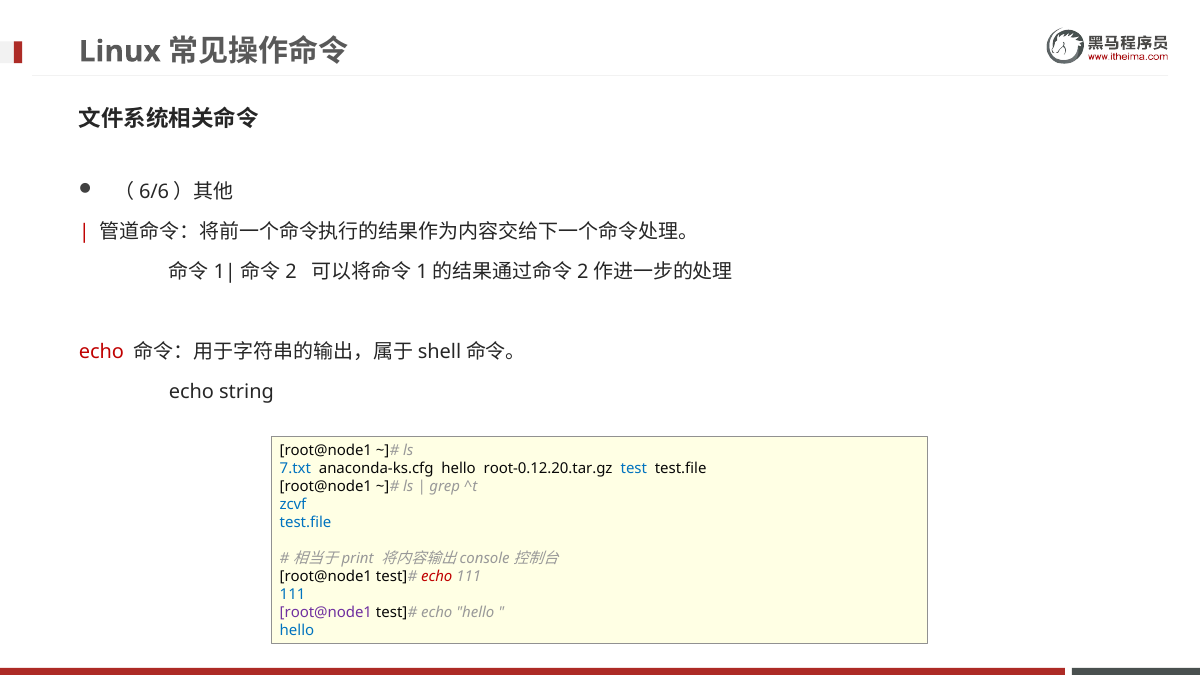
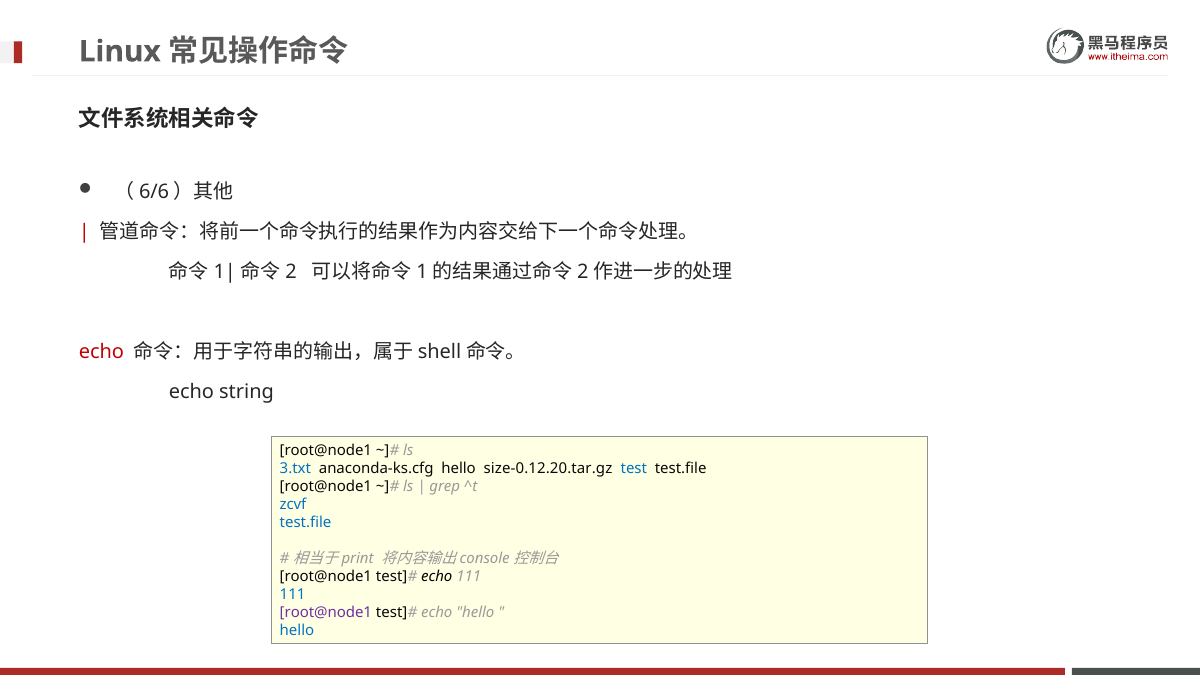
7.txt: 7.txt -> 3.txt (295, 469)
root-0.12.20.tar.gz: root-0.12.20.tar.gz -> size-0.12.20.tar.gz (548, 469)
echo colour: red -> black (437, 577)
